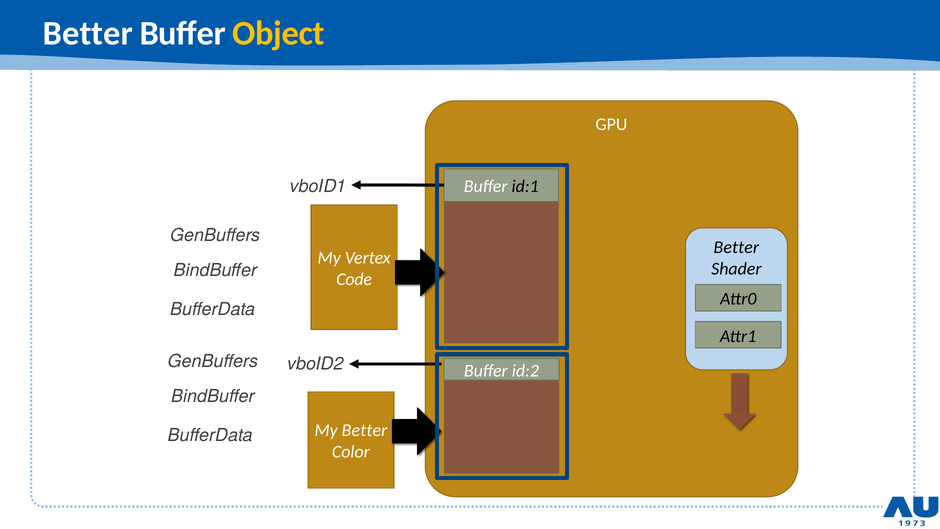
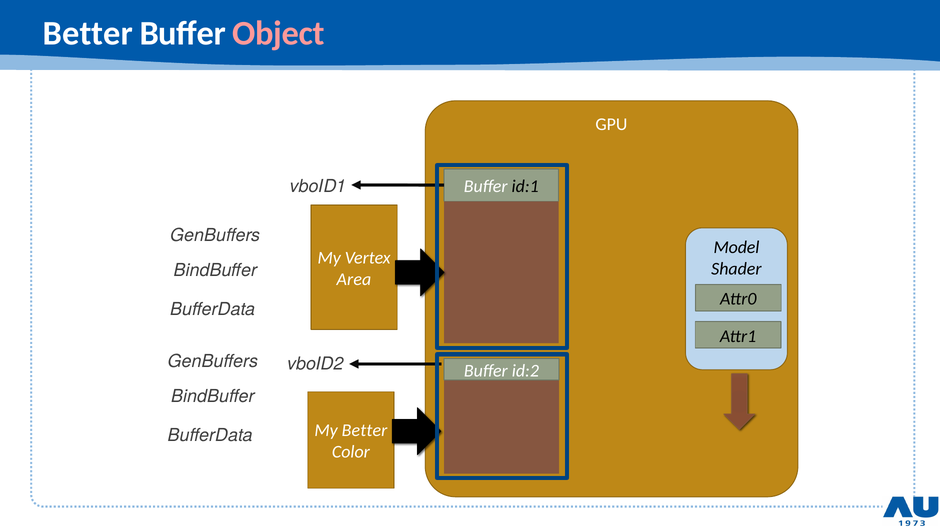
Object colour: yellow -> pink (279, 33)
Better: Better -> Model (736, 247)
Code: Code -> Area (354, 279)
